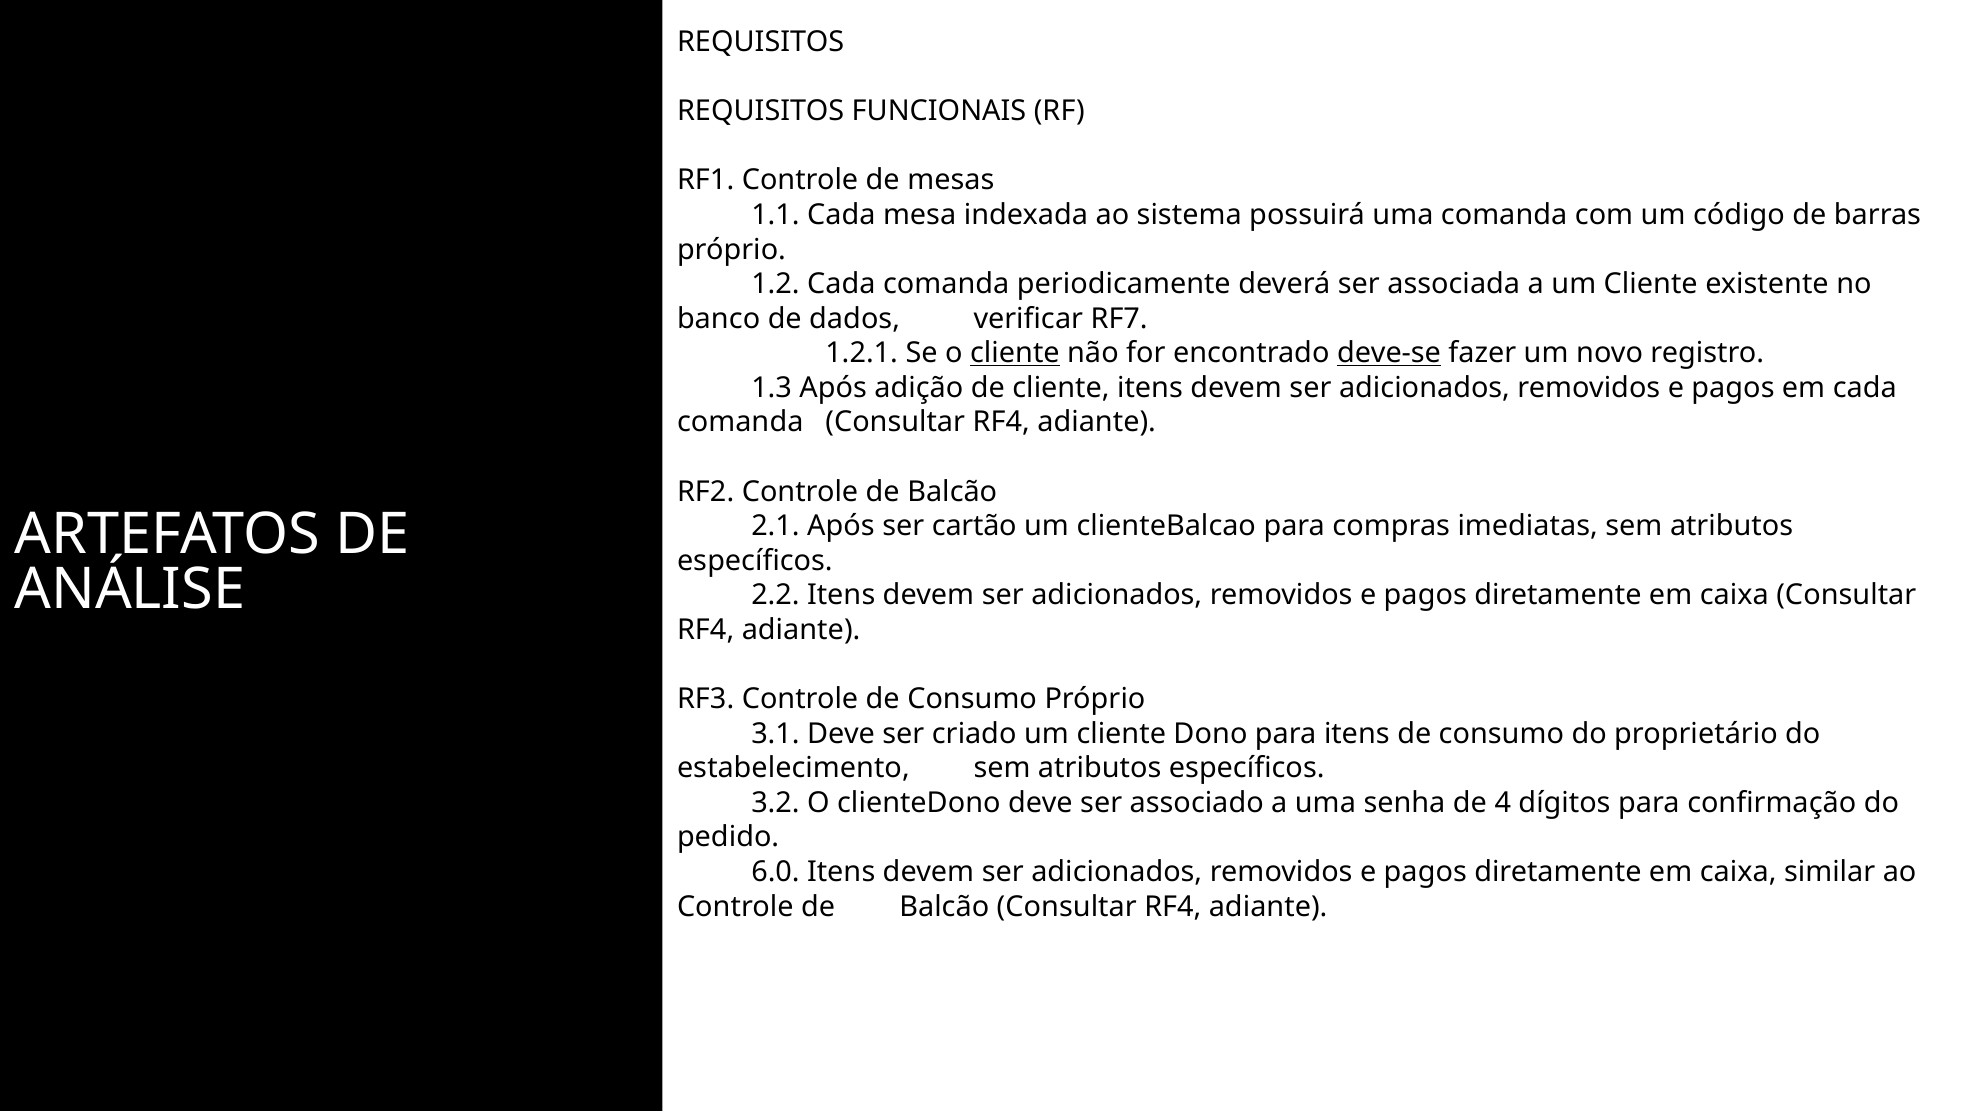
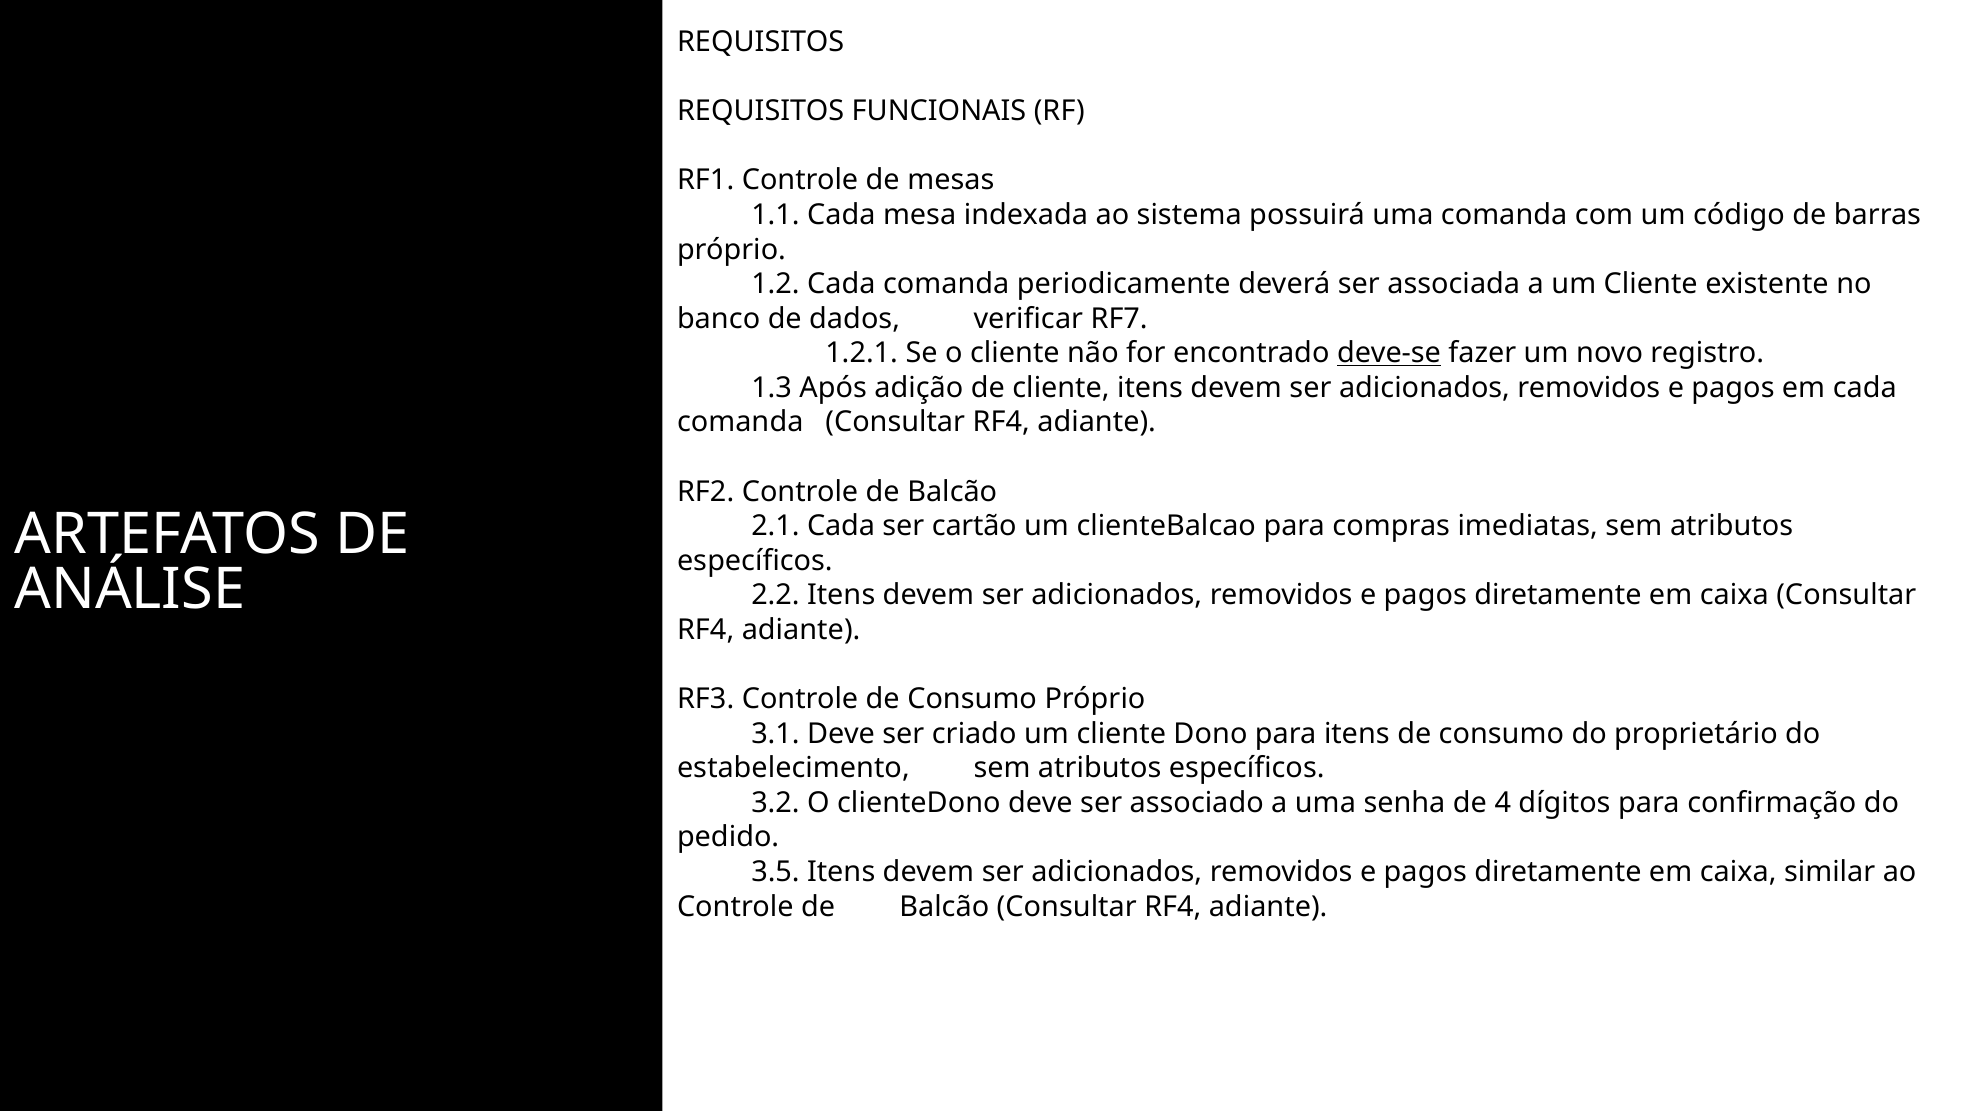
cliente underline: present -> none (1015, 353)
2.1 Após: Após -> Cada (841, 526)
6.0: 6.0 -> 3.5 (775, 872)
